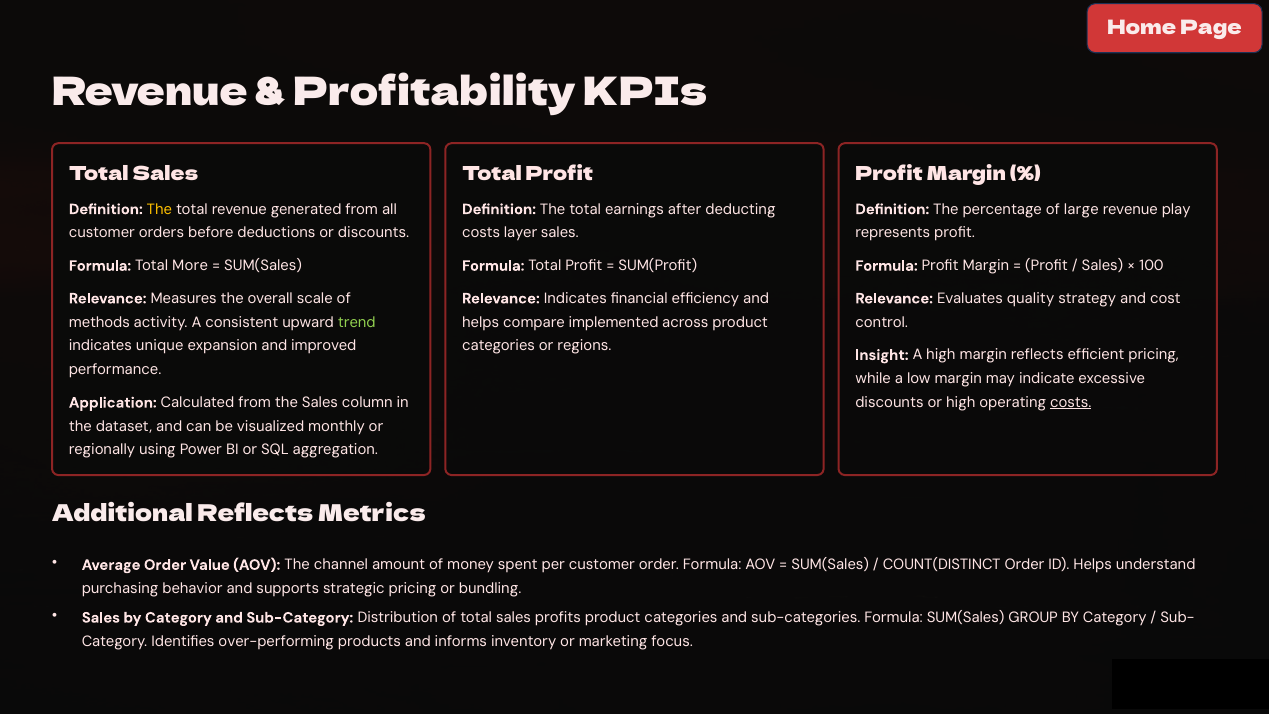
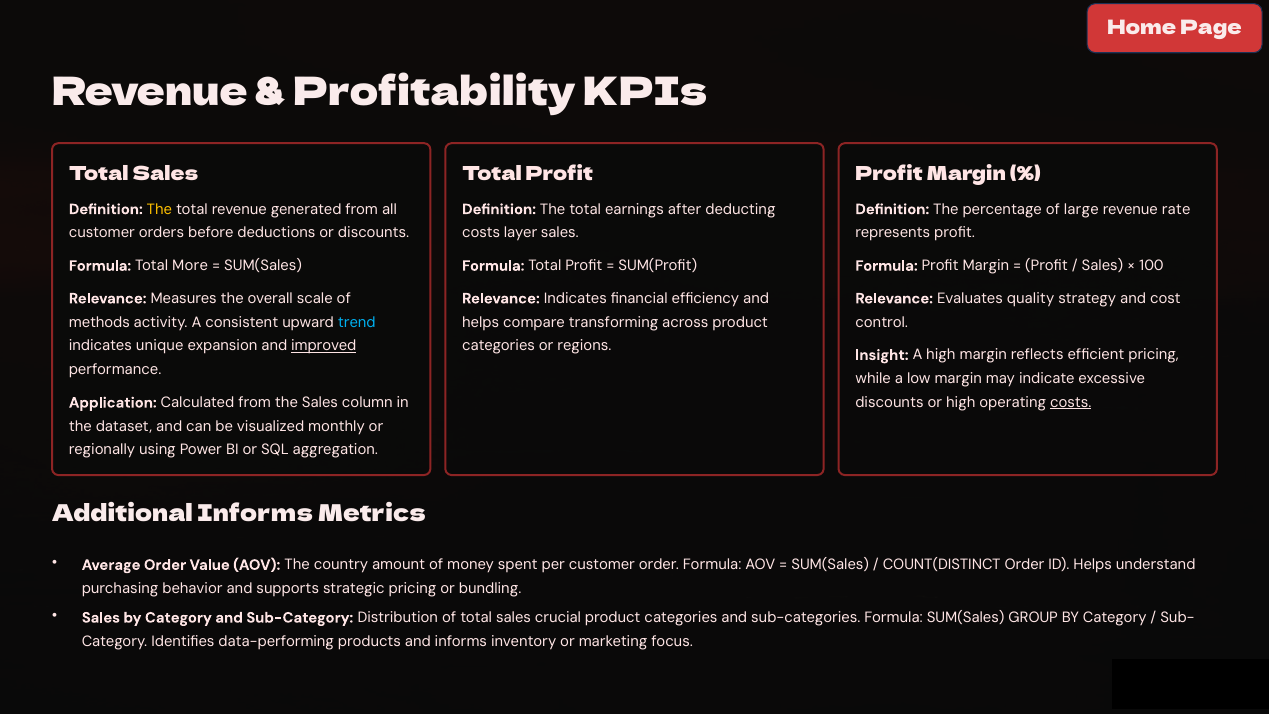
play: play -> rate (1176, 209)
trend colour: light green -> light blue (357, 322)
implemented: implemented -> transforming (614, 322)
improved underline: none -> present (324, 346)
Additional Reflects: Reflects -> Informs (255, 514)
channel: channel -> country (341, 565)
profits: profits -> crucial (558, 617)
over-performing: over-performing -> data-performing (276, 641)
